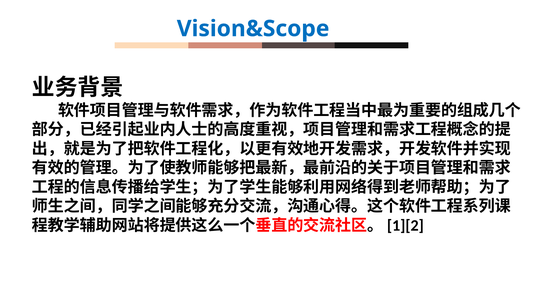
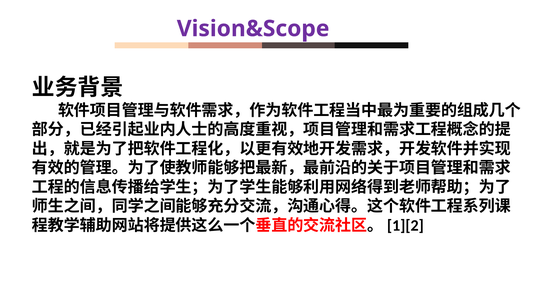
Vision&Scope colour: blue -> purple (253, 29)
